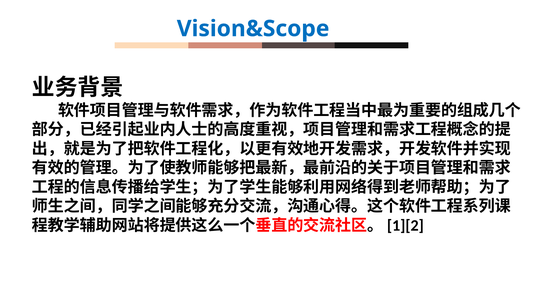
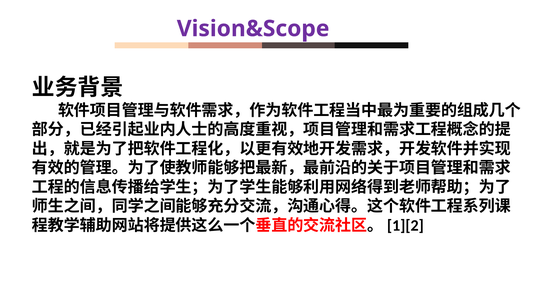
Vision&Scope colour: blue -> purple (253, 29)
